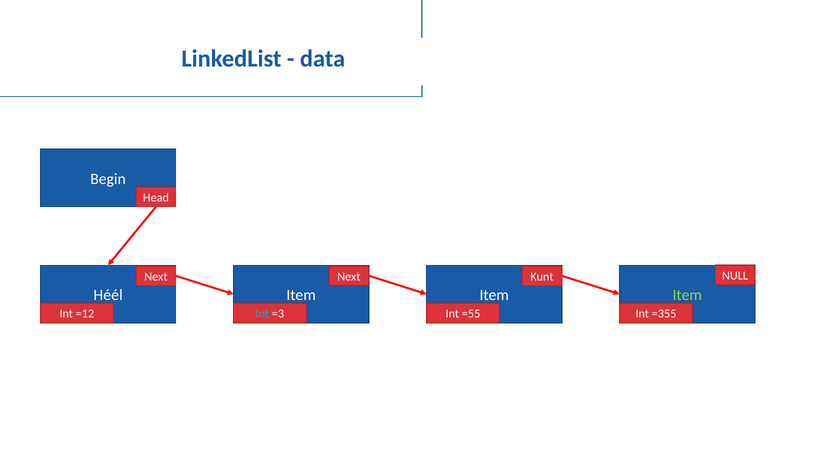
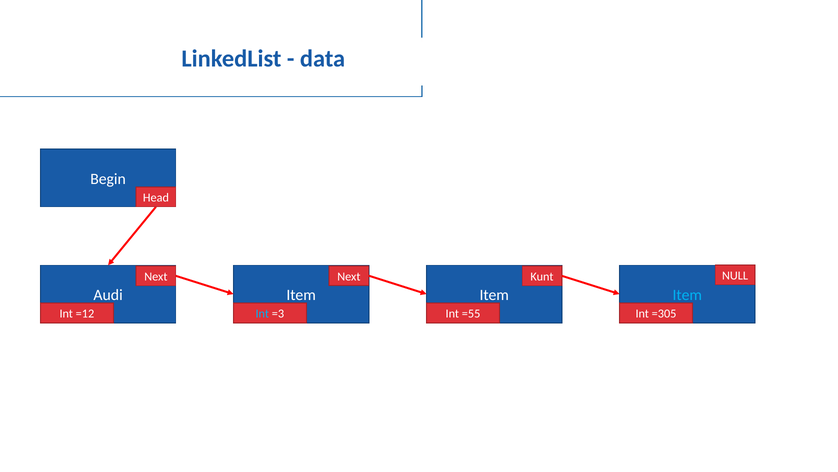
Héél: Héél -> Audi (108, 295)
Item colour: light green -> light blue (687, 295)
=355: =355 -> =305 (664, 313)
